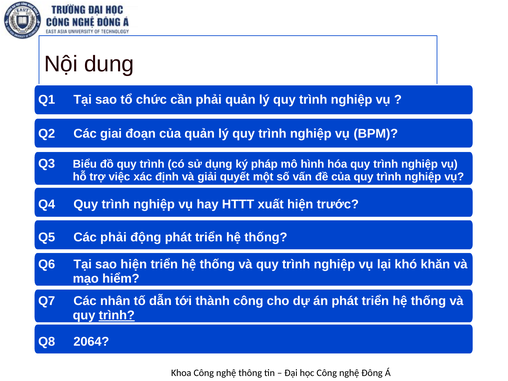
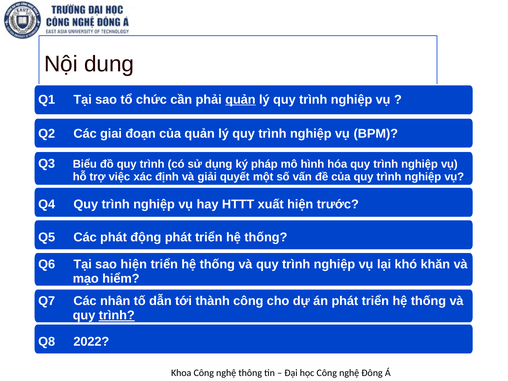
quản underline: none -> present (240, 100)
Các phải: phải -> phát (114, 237)
2064: 2064 -> 2022 (91, 342)
